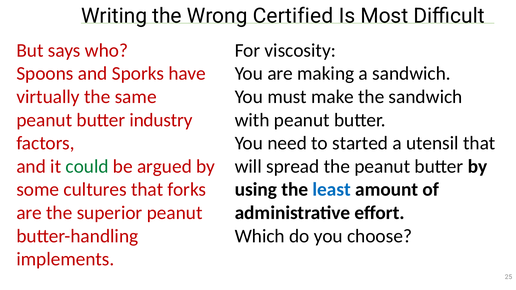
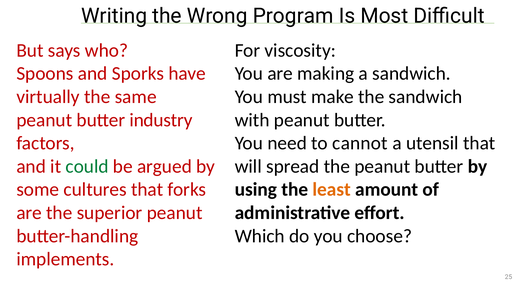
Certified: Certified -> Program (293, 16)
started: started -> cannot (360, 143)
least colour: blue -> orange (332, 190)
